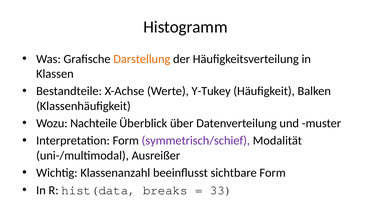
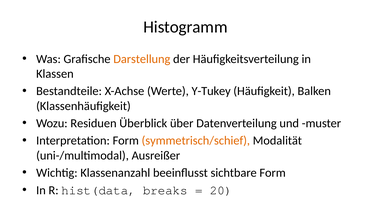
Nachteile: Nachteile -> Residuen (93, 123)
symmetrisch/schief colour: purple -> orange (196, 140)
33: 33 -> 20 (221, 190)
